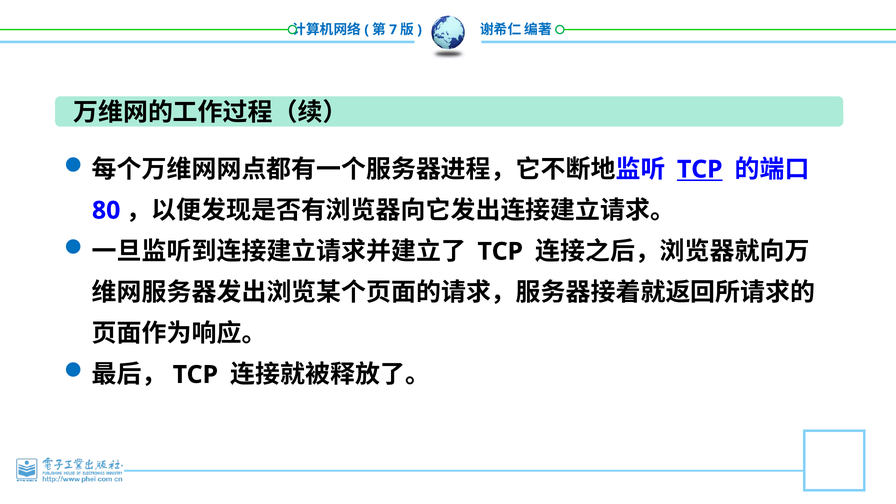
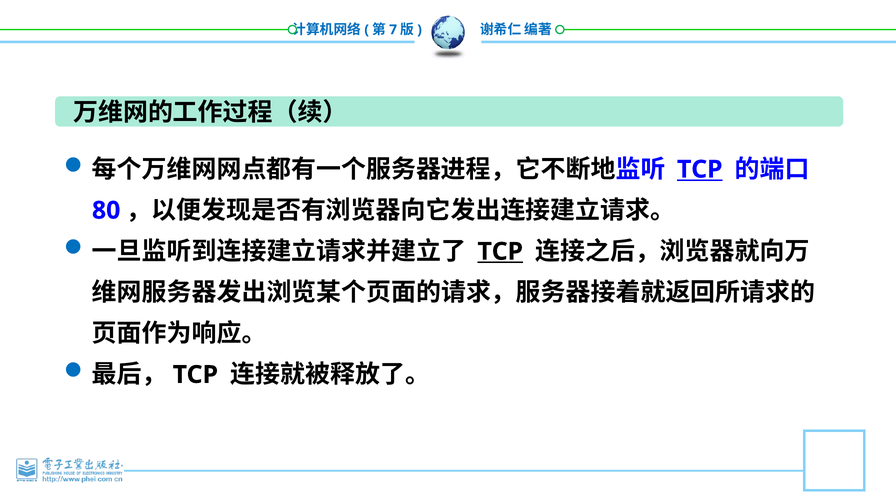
TCP underline: none -> present (500, 252)
